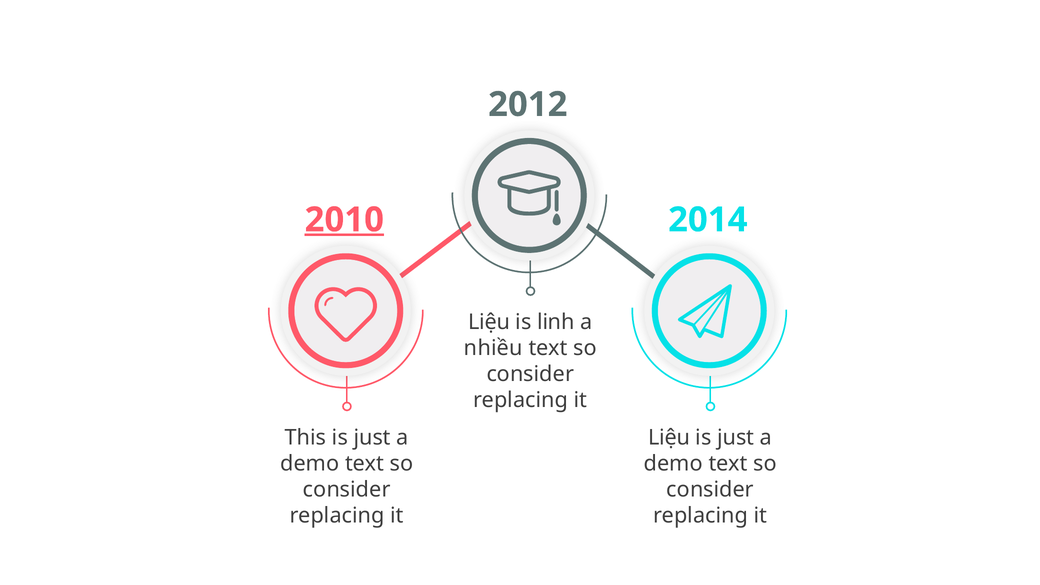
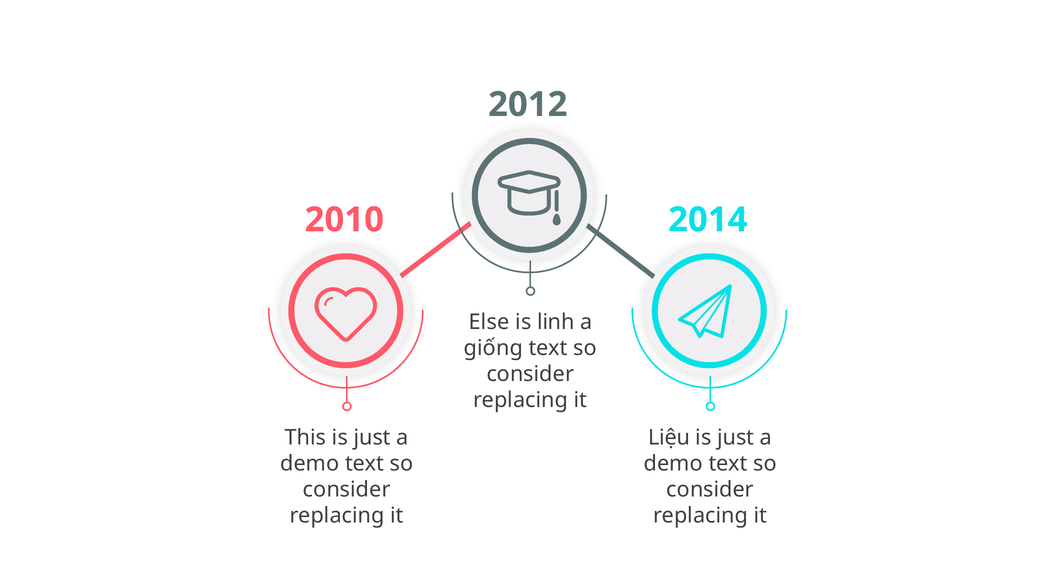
2010 underline: present -> none (344, 220)
Liệu: Liệu -> Else (489, 322)
nhiều: nhiều -> giống (493, 348)
